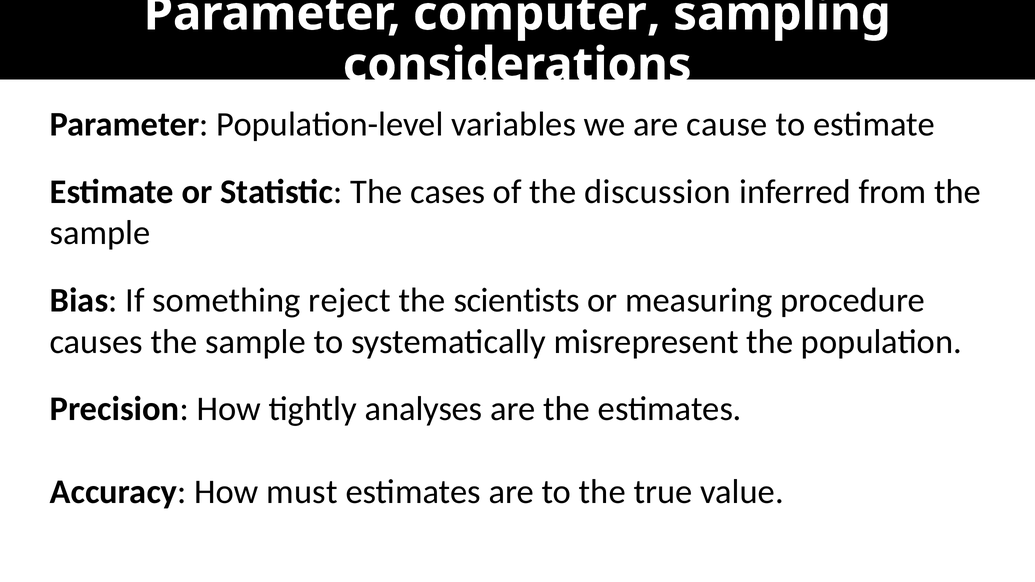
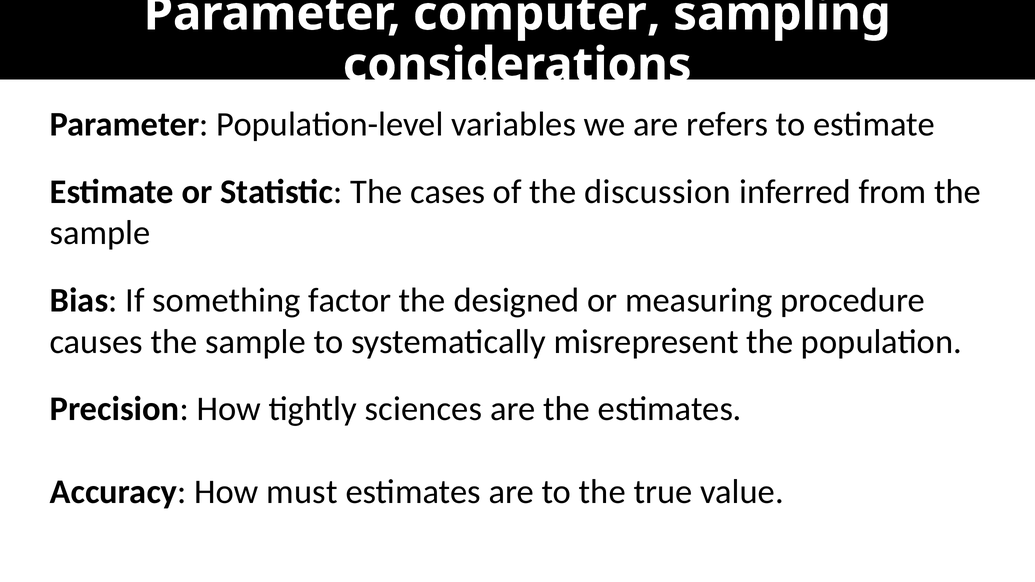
cause: cause -> refers (727, 124)
reject: reject -> factor (350, 300)
scientists: scientists -> designed (516, 300)
analyses: analyses -> sciences (423, 409)
